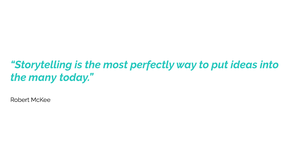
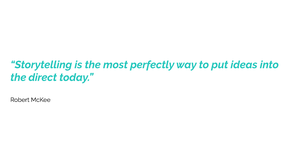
many: many -> direct (43, 77)
